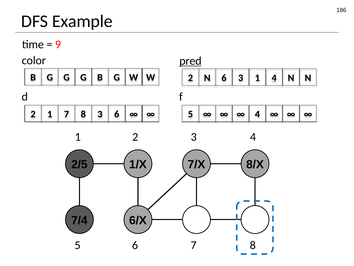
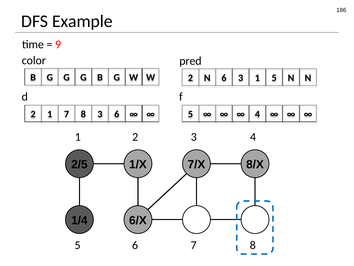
pred underline: present -> none (190, 61)
1 4: 4 -> 5 (274, 78)
7/4: 7/4 -> 1/4 (79, 220)
